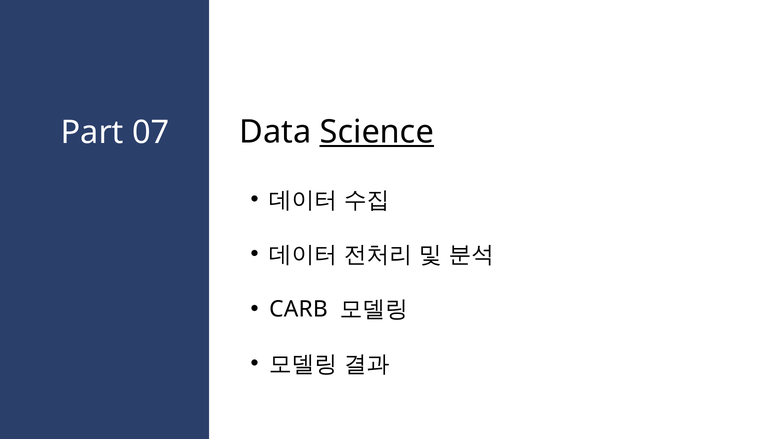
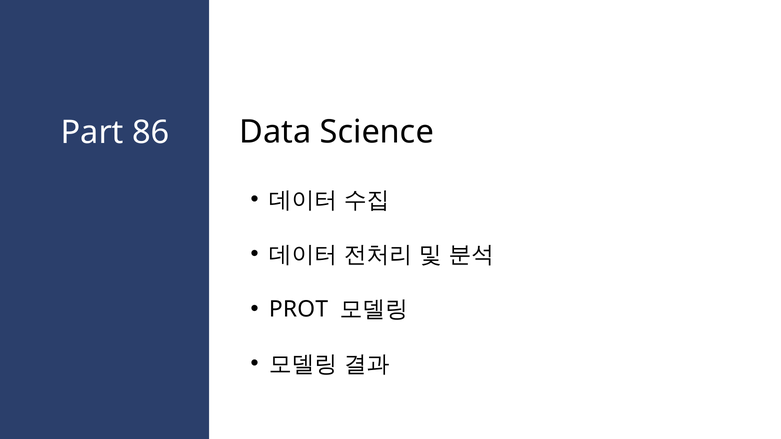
07: 07 -> 86 (151, 133)
Science underline: present -> none (377, 132)
CARB: CARB -> PROT (298, 310)
